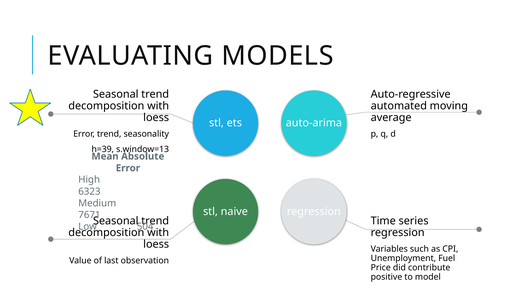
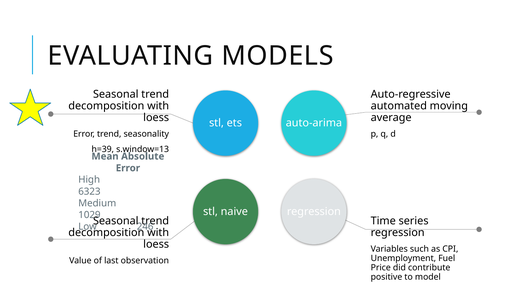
7671: 7671 -> 1029 (89, 215)
504: 504 -> 246 (145, 226)
